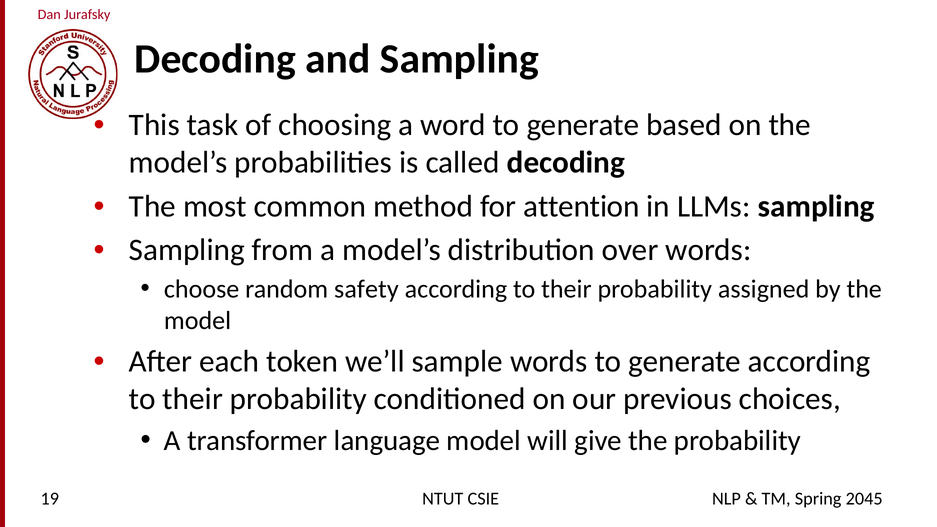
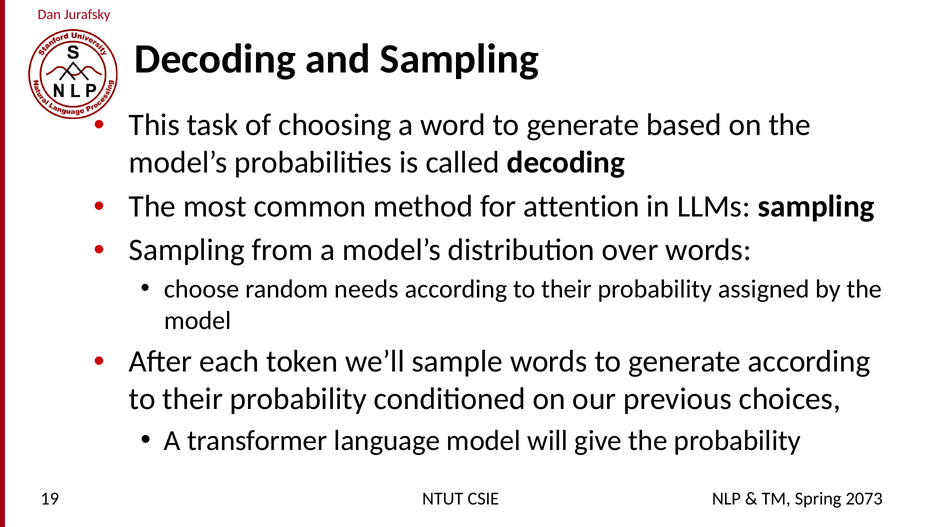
safety: safety -> needs (366, 289)
2045: 2045 -> 2073 (864, 499)
